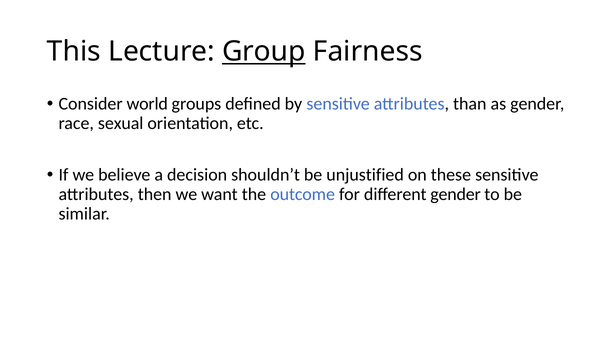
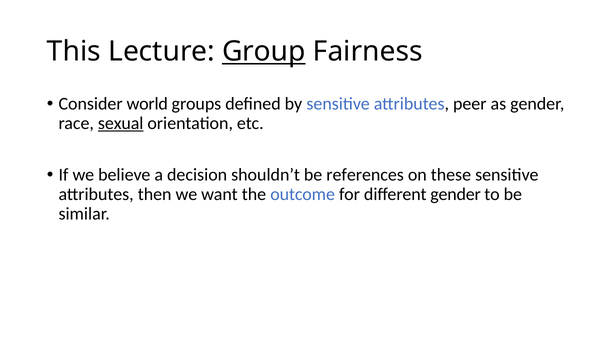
than: than -> peer (470, 104)
sexual underline: none -> present (121, 124)
unjustified: unjustified -> references (365, 175)
